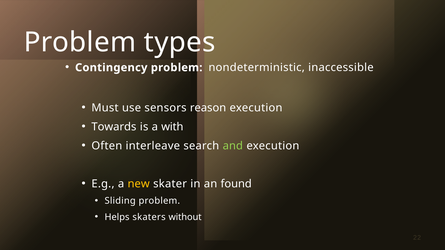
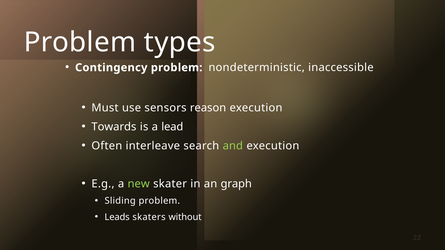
with: with -> lead (172, 127)
new colour: yellow -> light green (139, 184)
found: found -> graph (236, 184)
Helps: Helps -> Leads (117, 217)
